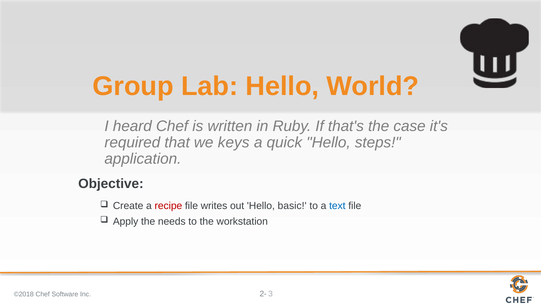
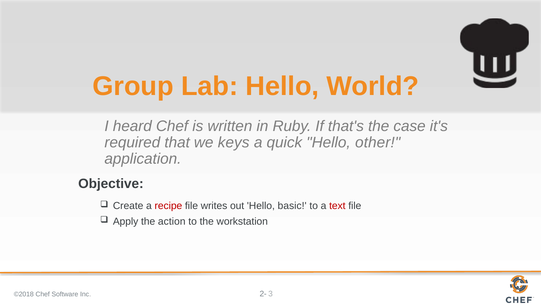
steps: steps -> other (378, 143)
text colour: blue -> red (337, 206)
needs: needs -> action (172, 222)
